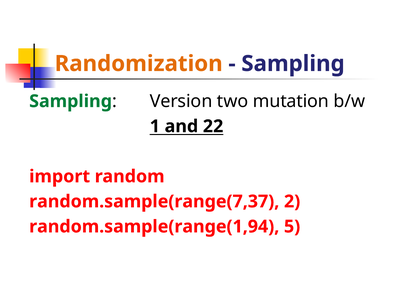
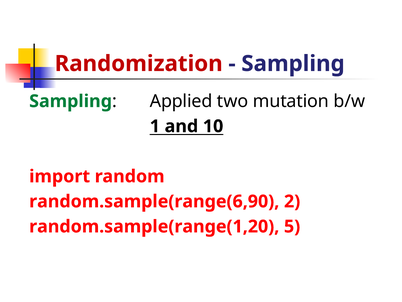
Randomization colour: orange -> red (139, 64)
Version: Version -> Applied (181, 101)
22: 22 -> 10 (213, 126)
random.sample(range(7,37: random.sample(range(7,37 -> random.sample(range(6,90 (154, 201)
random.sample(range(1,94: random.sample(range(1,94 -> random.sample(range(1,20 (154, 226)
